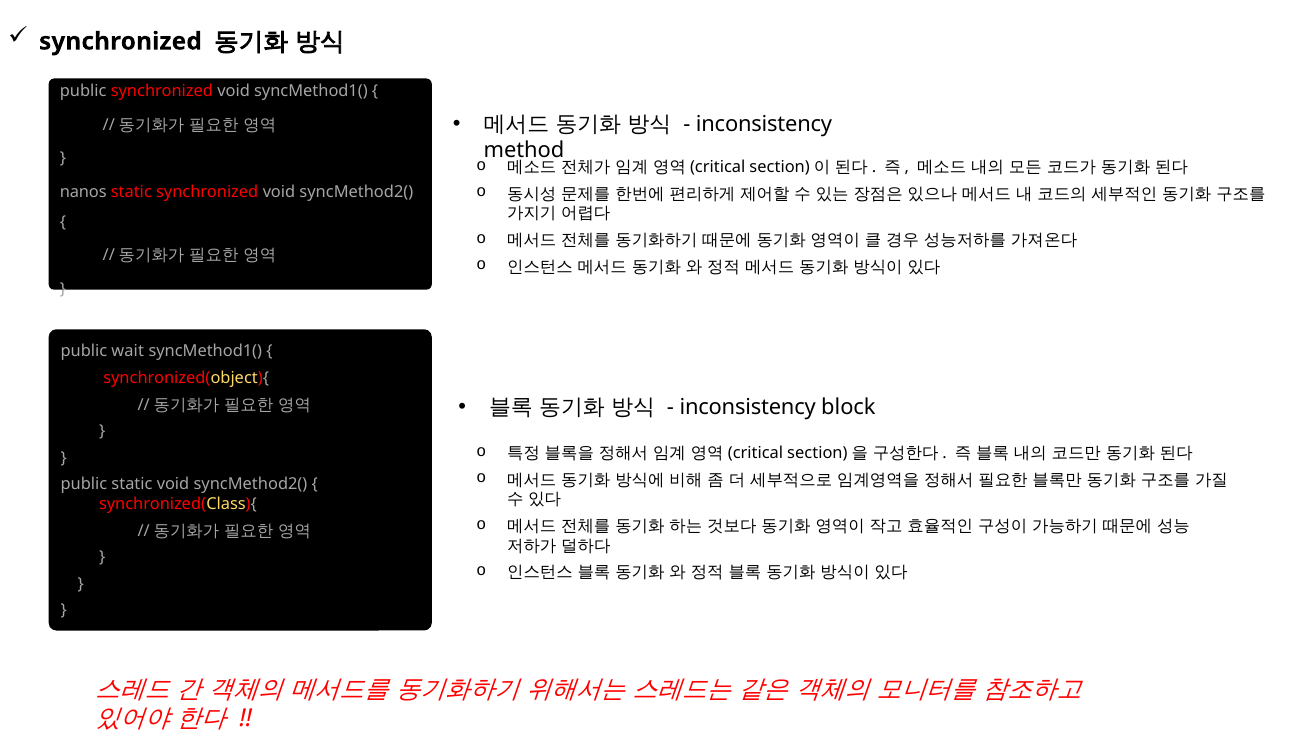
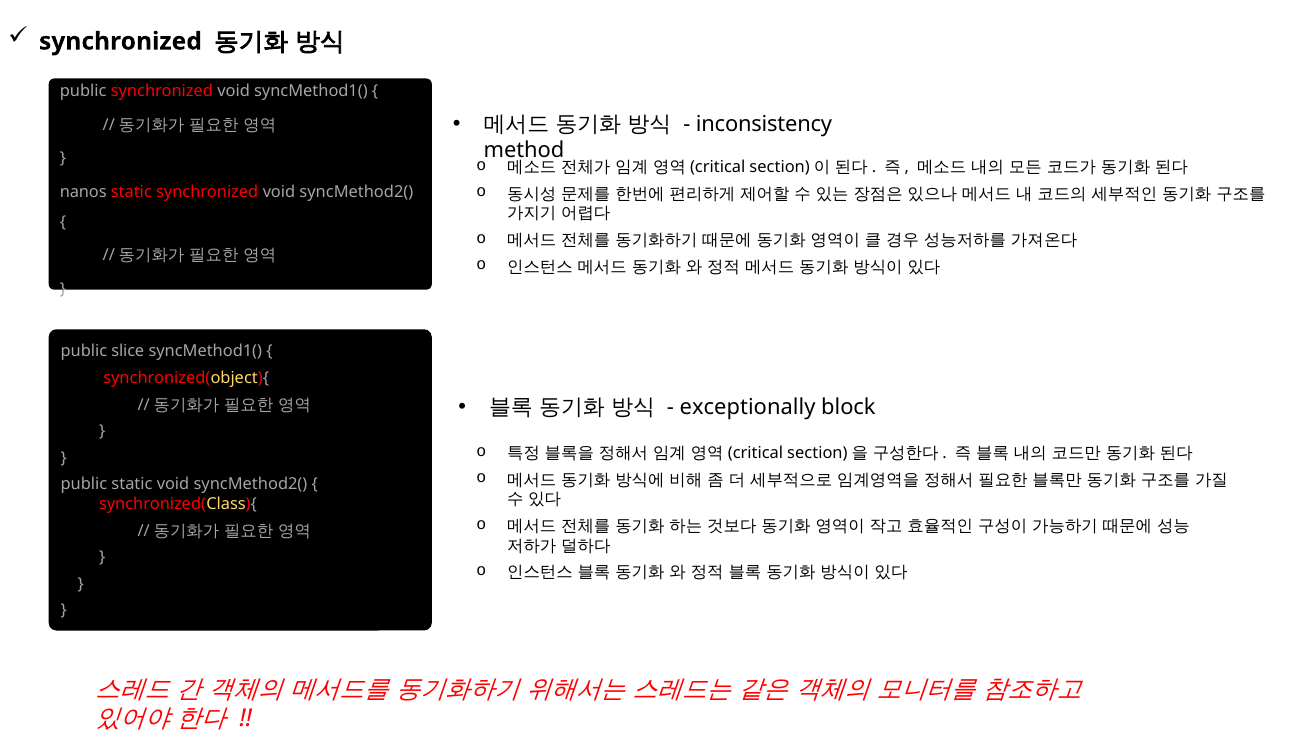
wait: wait -> slice (128, 351)
inconsistency: inconsistency -> exceptionally (748, 408)
